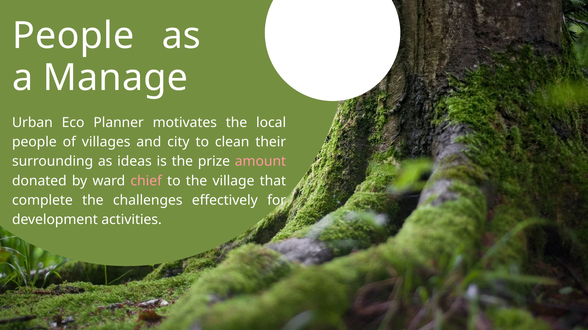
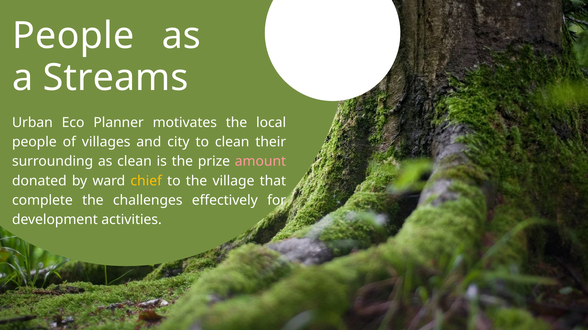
Manage: Manage -> Streams (116, 78)
as ideas: ideas -> clean (134, 162)
chief colour: pink -> yellow (146, 181)
